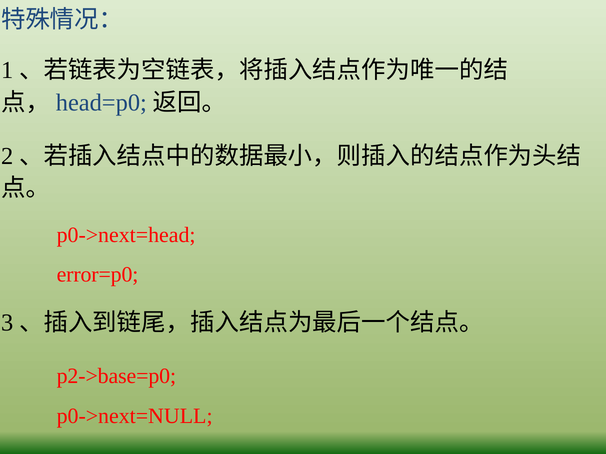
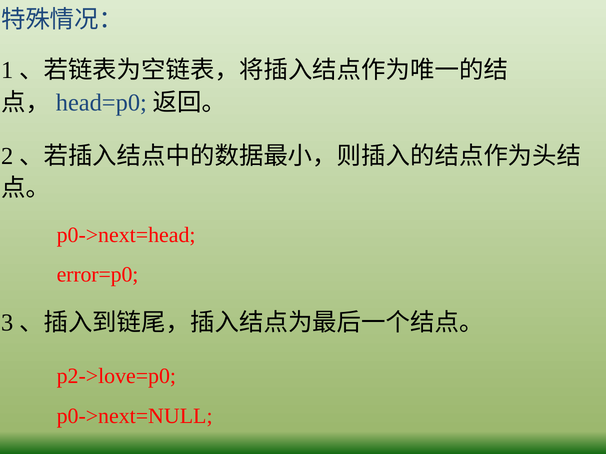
p2->base=p0: p2->base=p0 -> p2->love=p0 (116, 376)
